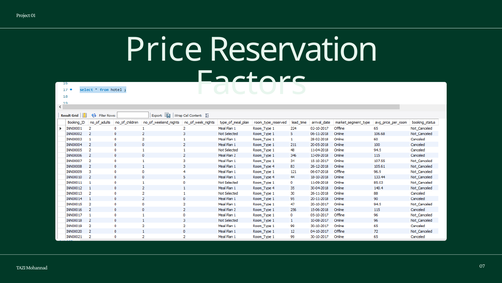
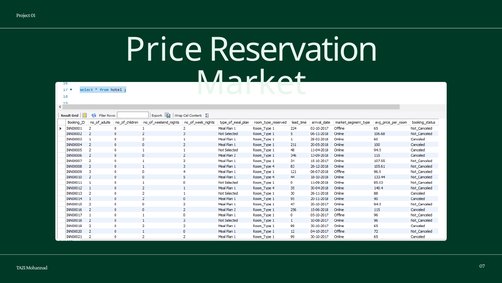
Factors: Factors -> Market (251, 83)
